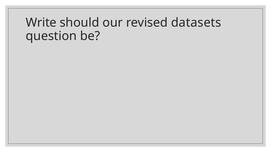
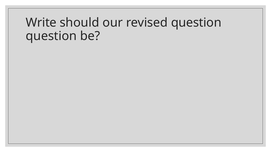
revised datasets: datasets -> question (196, 23)
